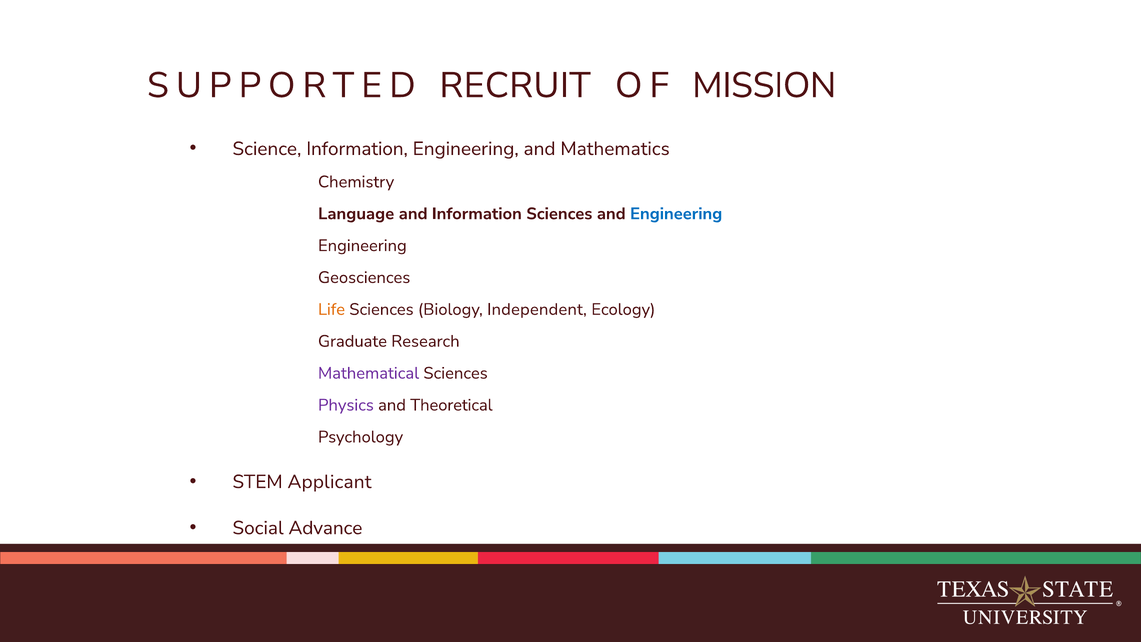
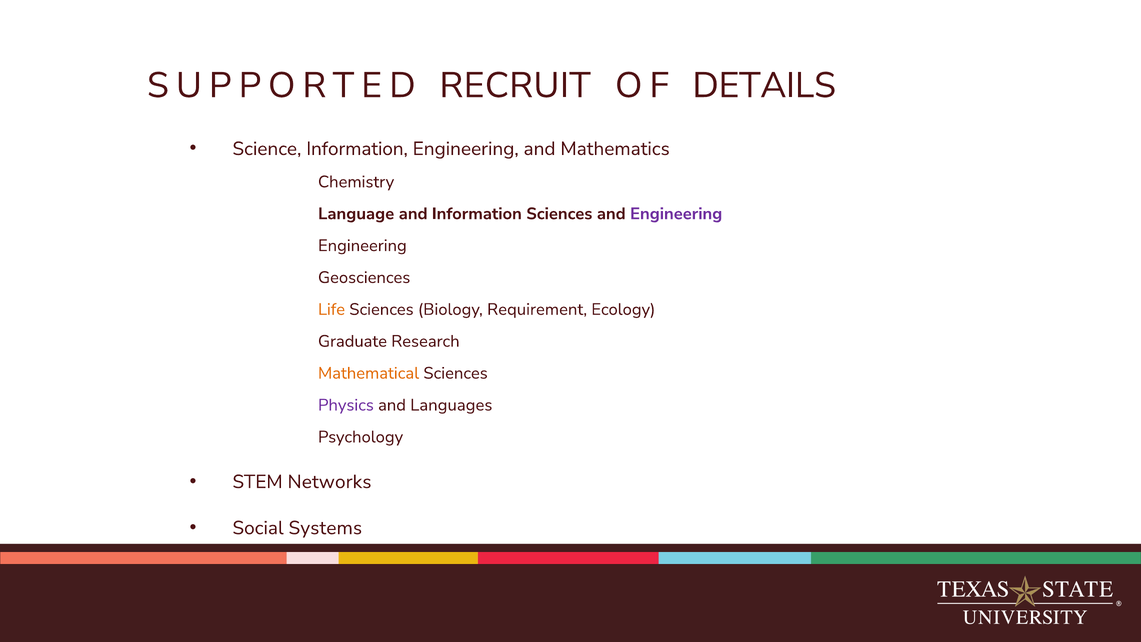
MISSION: MISSION -> DETAILS (764, 85)
Engineering colour: blue -> purple (676, 214)
Independent: Independent -> Requirement (537, 309)
Mathematical colour: purple -> orange (369, 373)
Theoretical: Theoretical -> Languages (451, 405)
Applicant: Applicant -> Networks (330, 482)
Advance: Advance -> Systems (325, 528)
